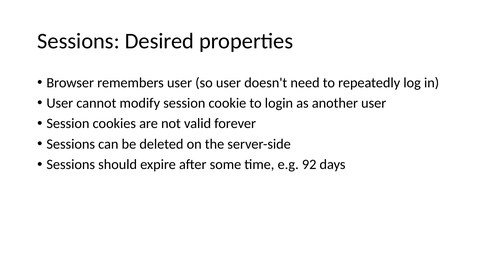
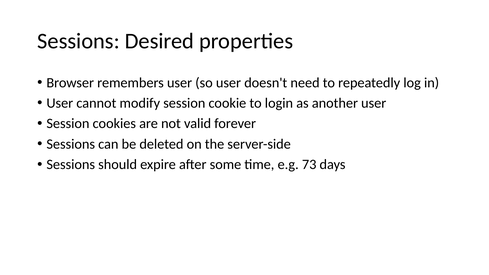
92: 92 -> 73 (309, 165)
